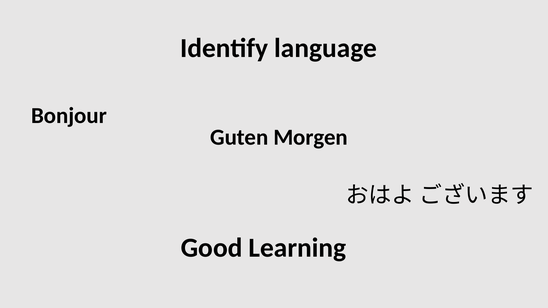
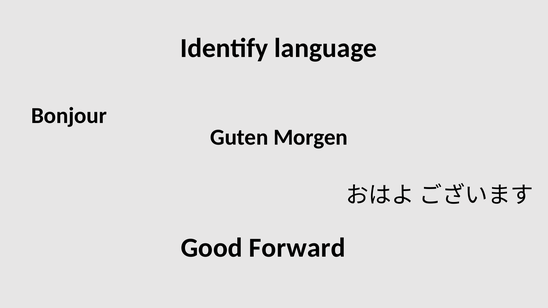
Learning: Learning -> Forward (297, 248)
